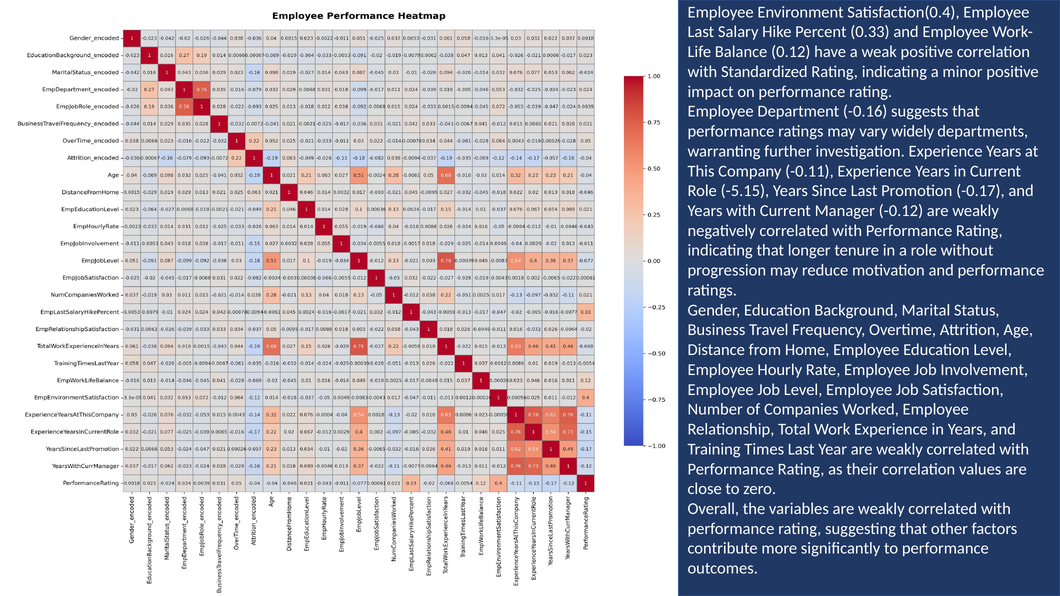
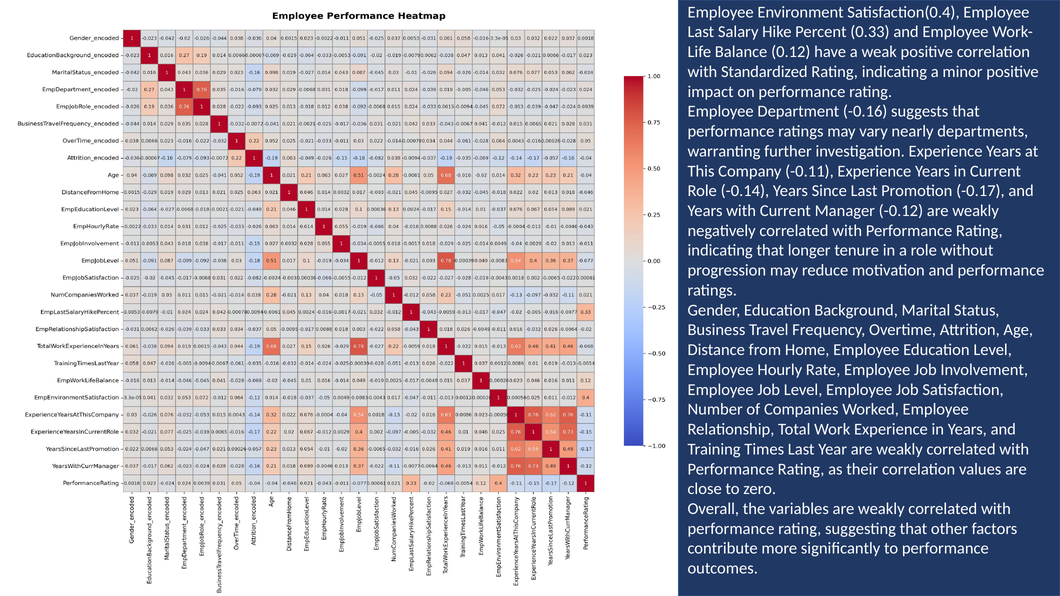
widely: widely -> nearly (913, 131)
-5.15: -5.15 -> -0.14 (745, 191)
